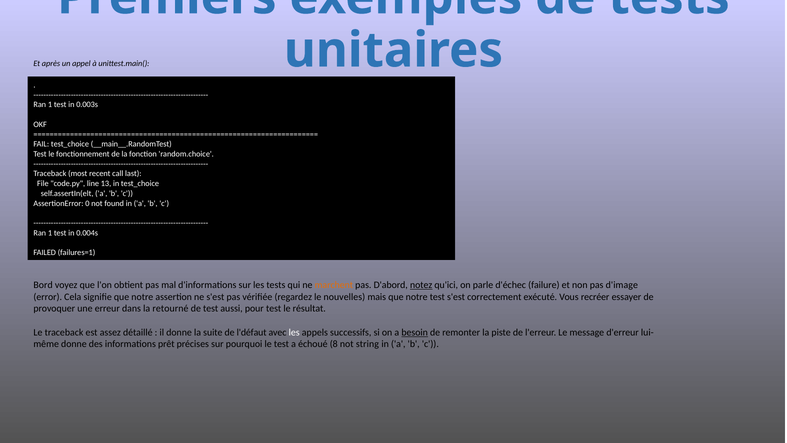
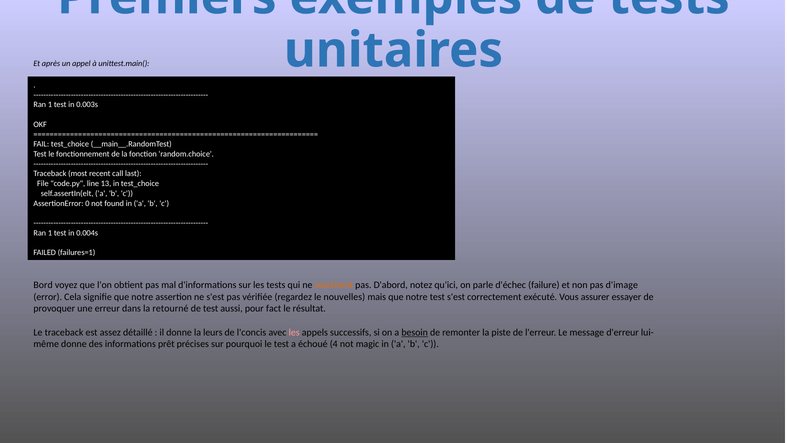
notez underline: present -> none (421, 285)
recréer: recréer -> assurer (595, 297)
pour test: test -> fact (274, 309)
suite: suite -> leurs (213, 332)
l'défaut: l'défaut -> l'concis (252, 332)
les colour: white -> pink (294, 332)
8: 8 -> 4 (334, 344)
string: string -> magic (368, 344)
